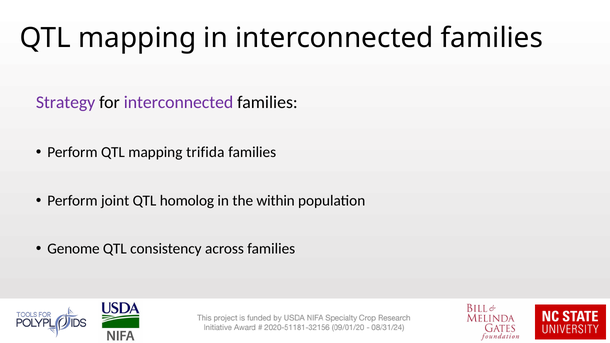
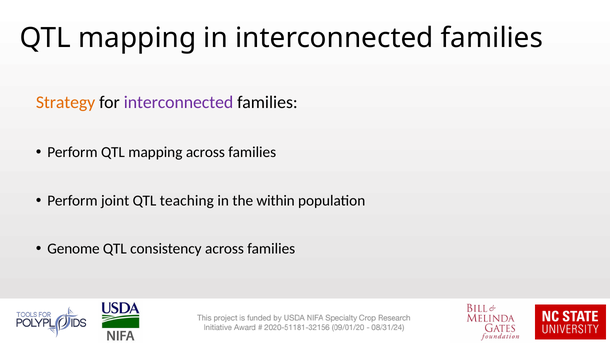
Strategy colour: purple -> orange (66, 103)
mapping trifida: trifida -> across (205, 152)
homolog: homolog -> teaching (187, 201)
